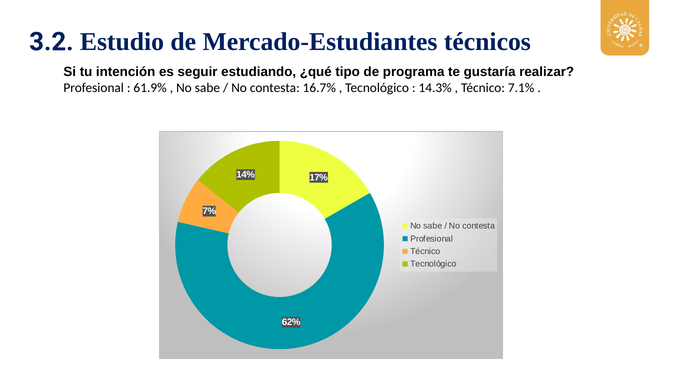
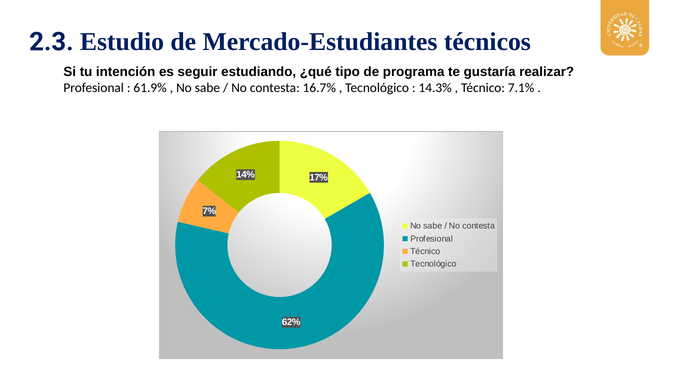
3.2: 3.2 -> 2.3 (51, 42)
